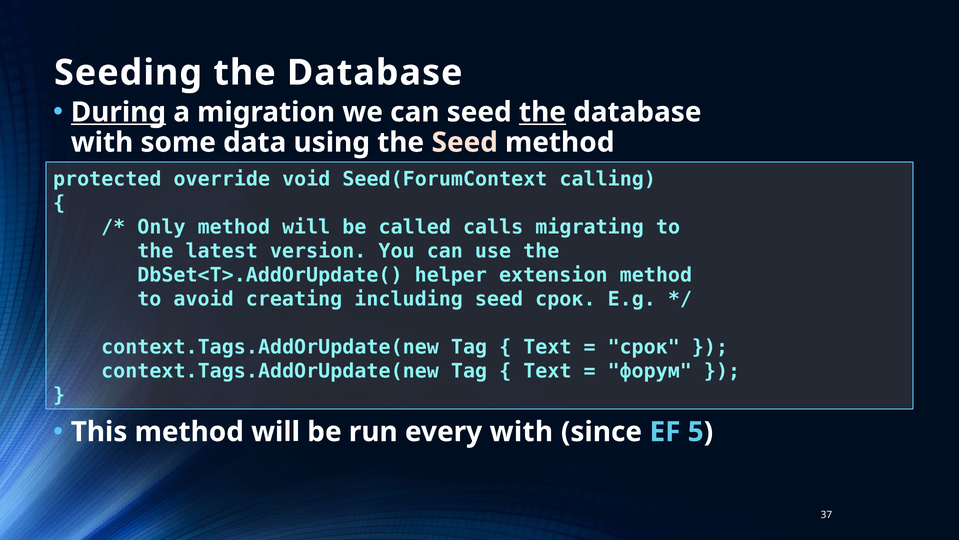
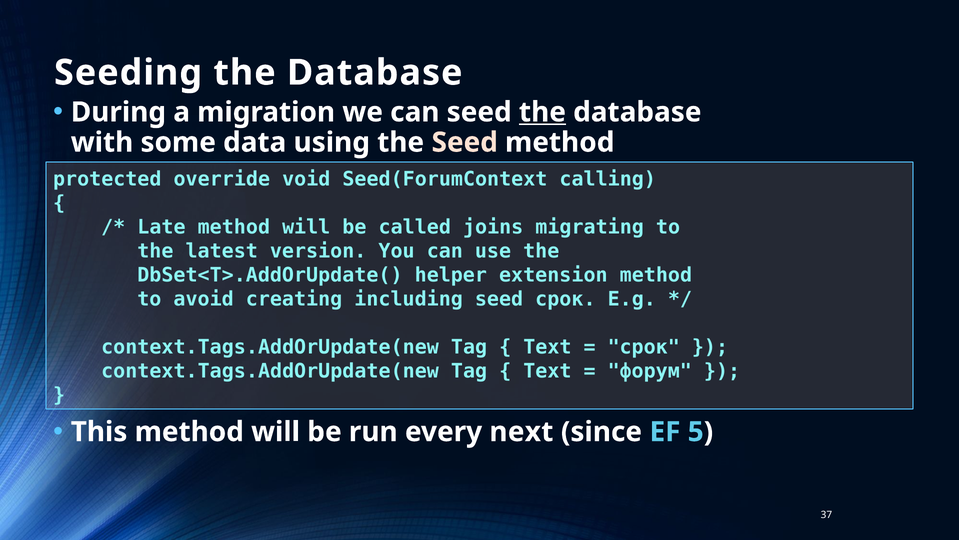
During underline: present -> none (118, 112)
Only: Only -> Late (161, 227)
calls: calls -> joins (493, 227)
every with: with -> next (521, 432)
